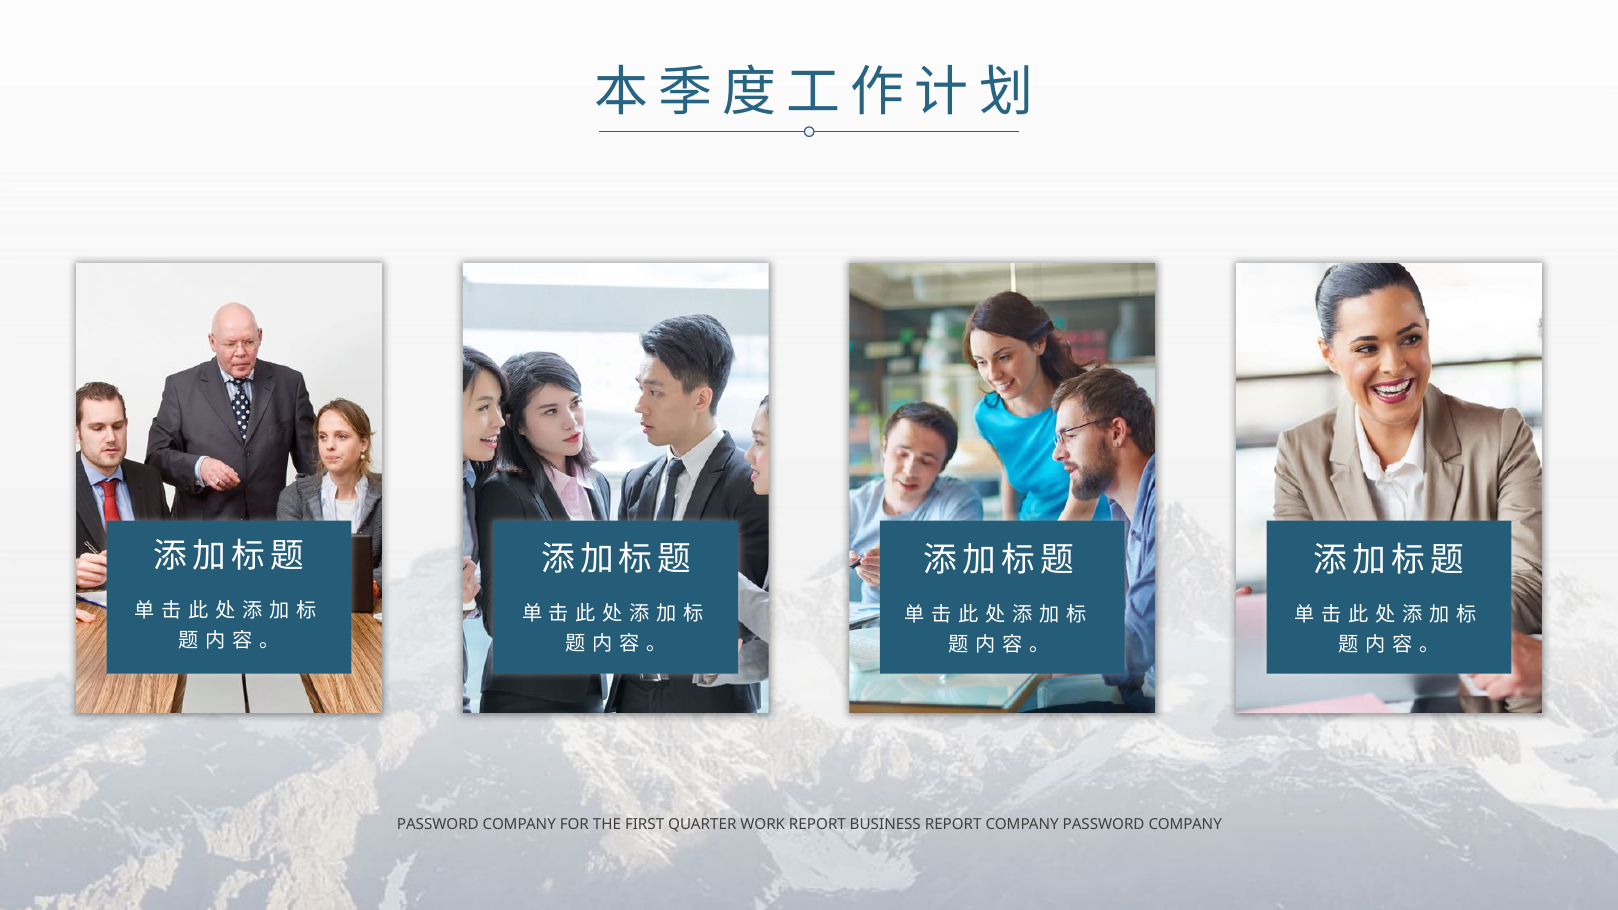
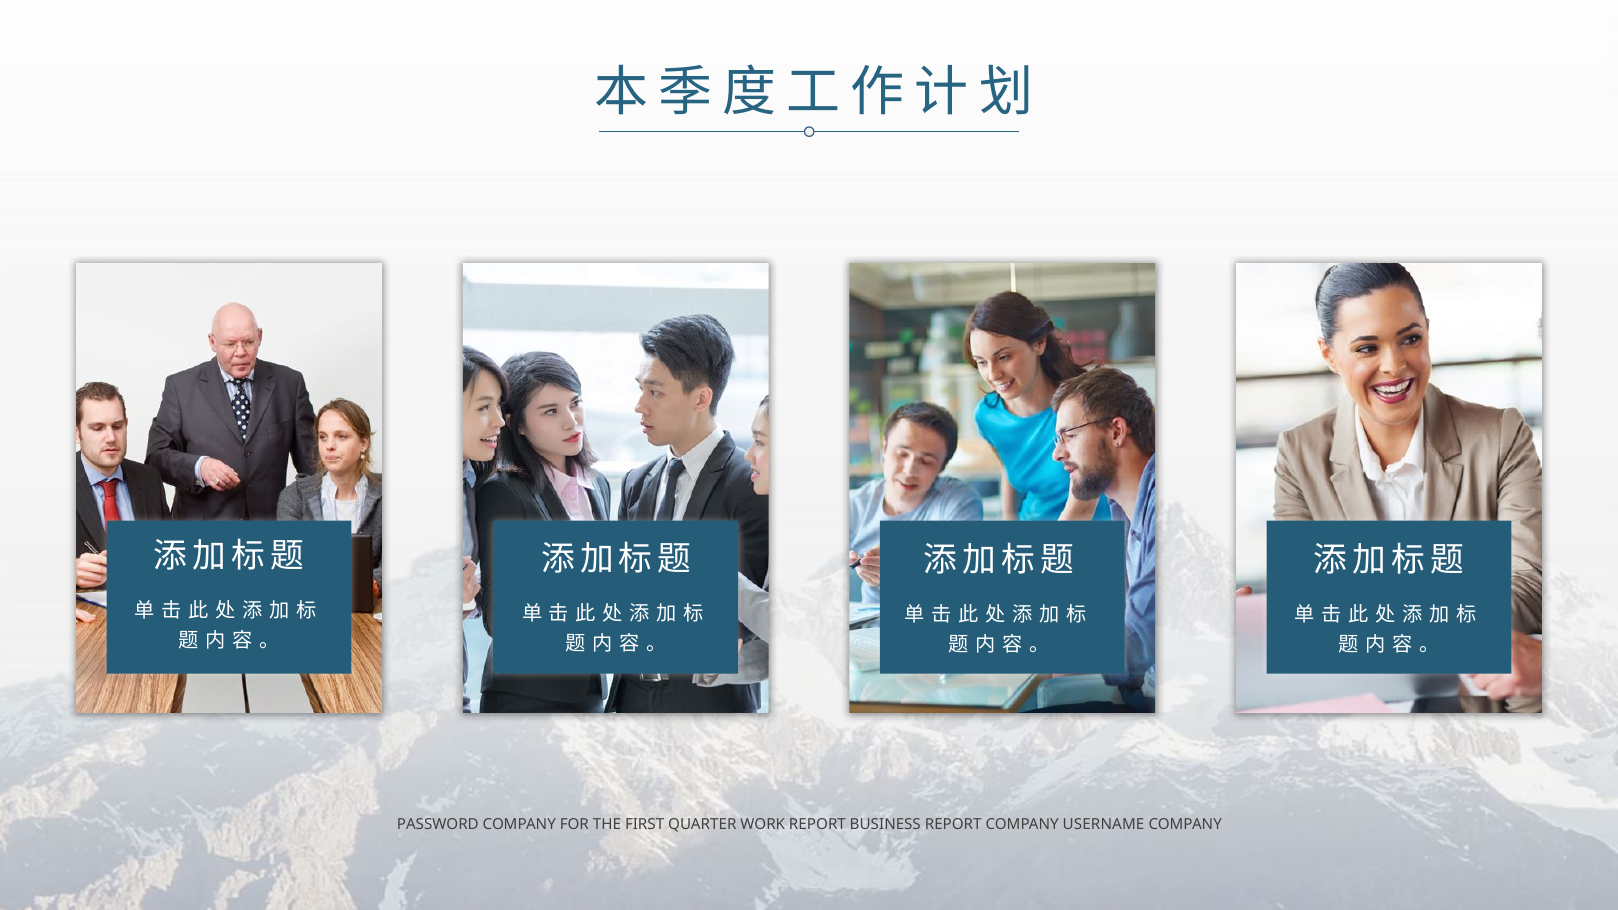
COMPANY PASSWORD: PASSWORD -> USERNAME (1103, 825)
